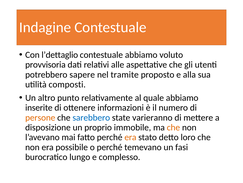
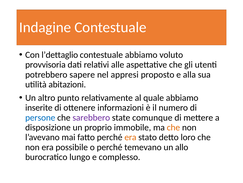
tramite: tramite -> appresi (125, 74)
composti: composti -> abitazioni (67, 84)
persone colour: orange -> blue (40, 117)
sarebbero colour: blue -> purple (91, 117)
varieranno: varieranno -> comunque (152, 117)
fasi: fasi -> allo (182, 147)
